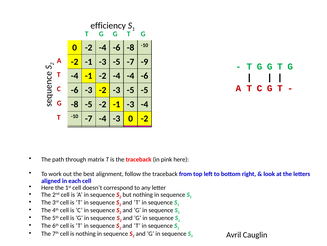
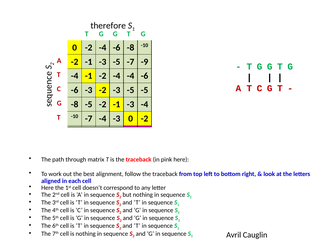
efficiency: efficiency -> therefore (108, 25)
